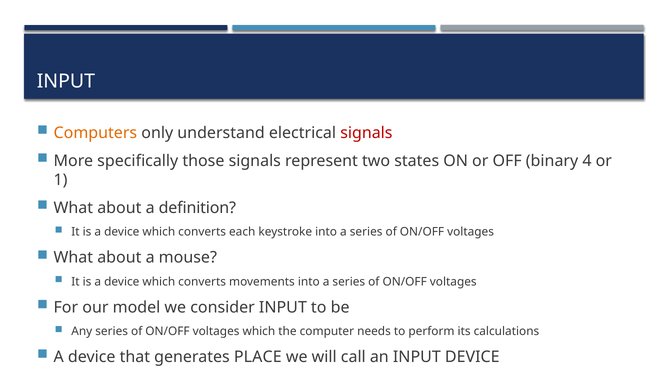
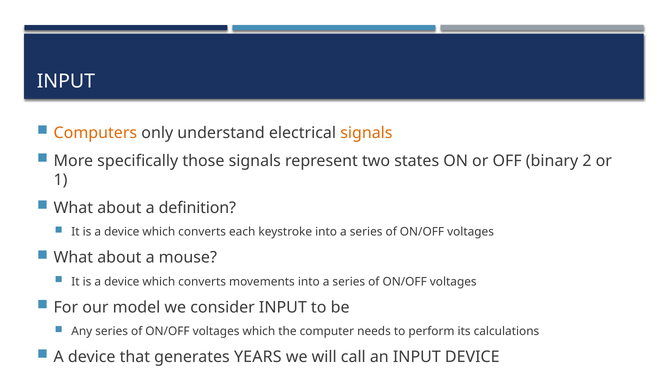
signals colour: red -> orange (366, 133)
4: 4 -> 2 (587, 161)
PLACE: PLACE -> YEARS (258, 357)
